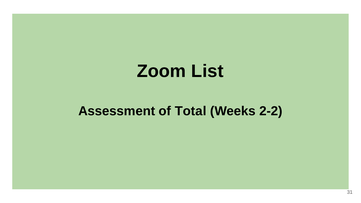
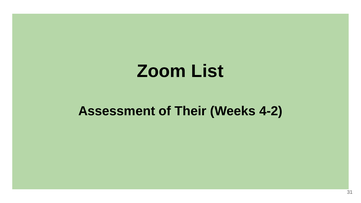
Total: Total -> Their (191, 111)
2-2: 2-2 -> 4-2 (271, 111)
